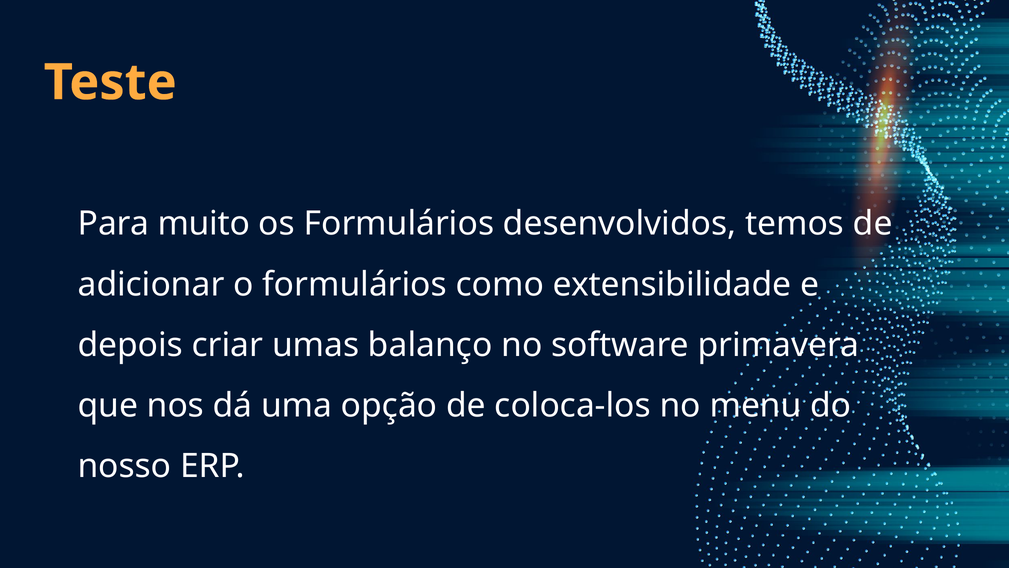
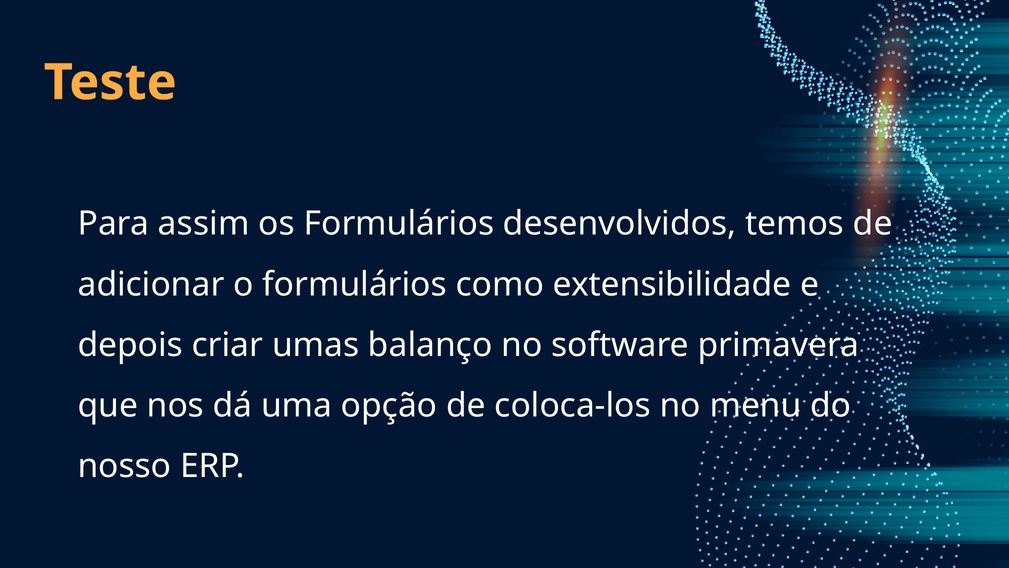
muito: muito -> assim (204, 224)
